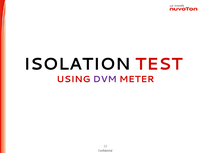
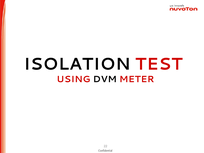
DVM colour: purple -> black (105, 79)
